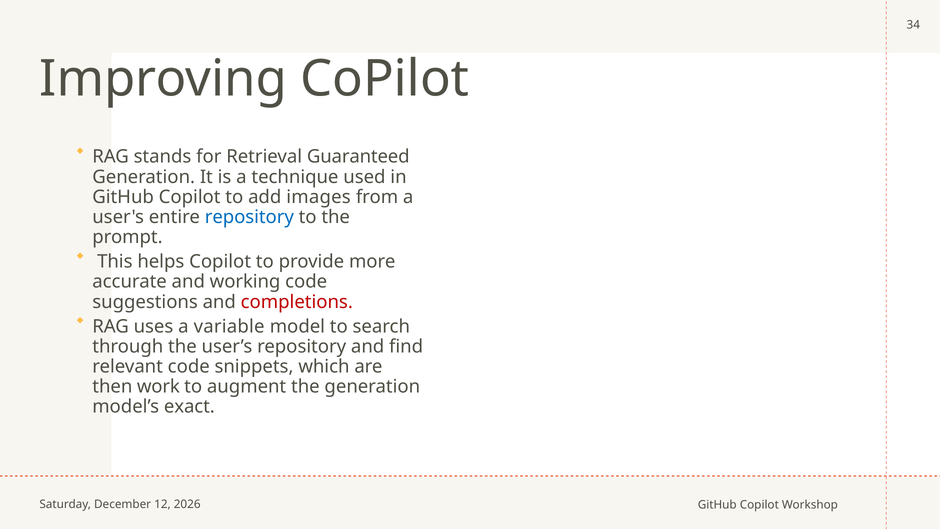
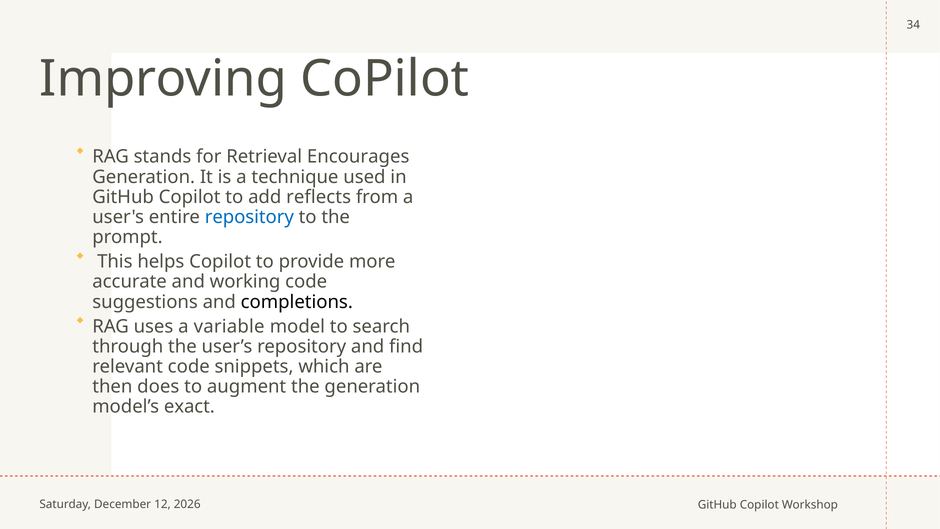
Guaranteed: Guaranteed -> Encourages (358, 157)
images: images -> reflects (319, 197)
completions colour: red -> black (297, 302)
work: work -> does (158, 387)
